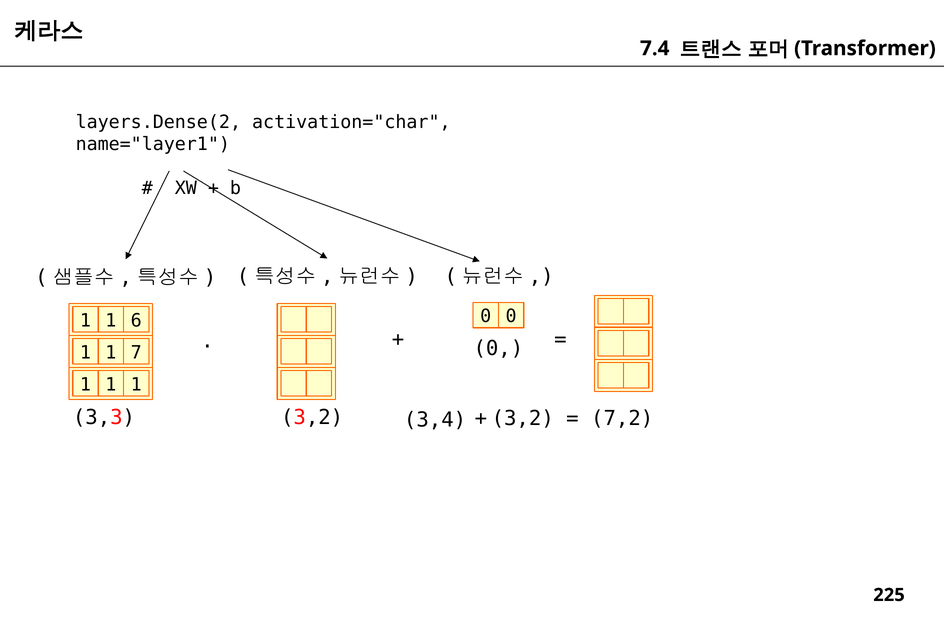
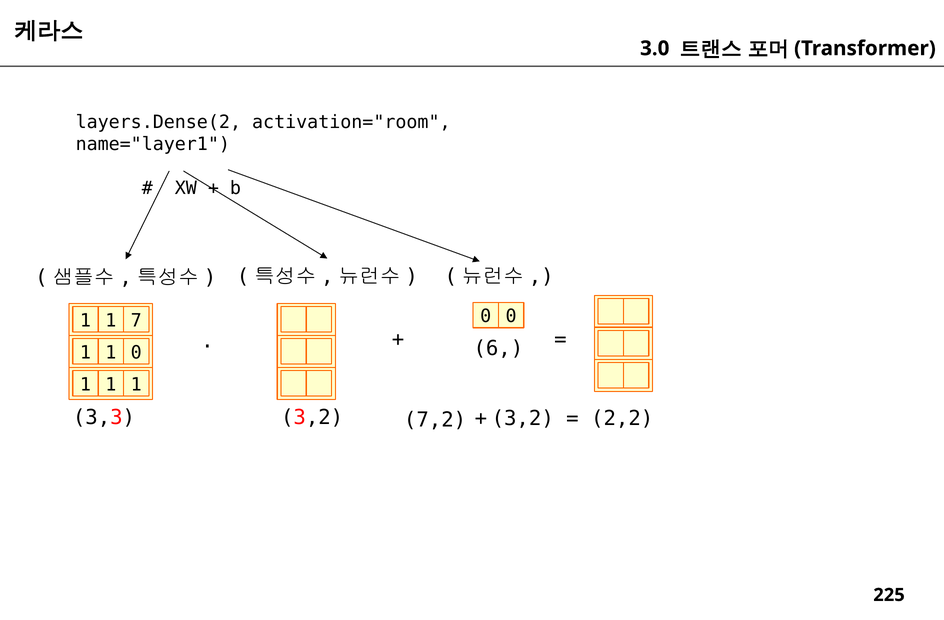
7.4: 7.4 -> 3.0 (655, 48)
activation="char: activation="char -> activation="room (351, 122)
6: 6 -> 7 (136, 321)
0: 0 -> 6 (498, 349)
1 7: 7 -> 0 (136, 353)
7,2: 7,2 -> 2,2 (622, 418)
3,4: 3,4 -> 7,2 (435, 420)
